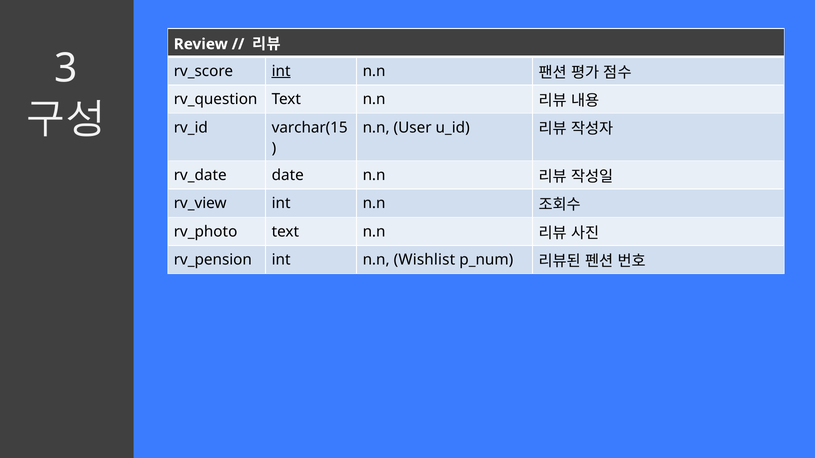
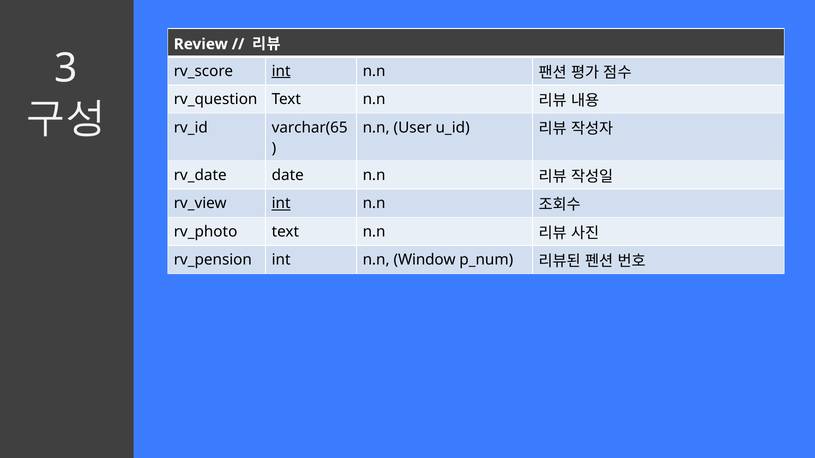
varchar(15: varchar(15 -> varchar(65 (310, 128)
int underline: none -> present (281, 204)
Wishlist: Wishlist -> Window (425, 260)
